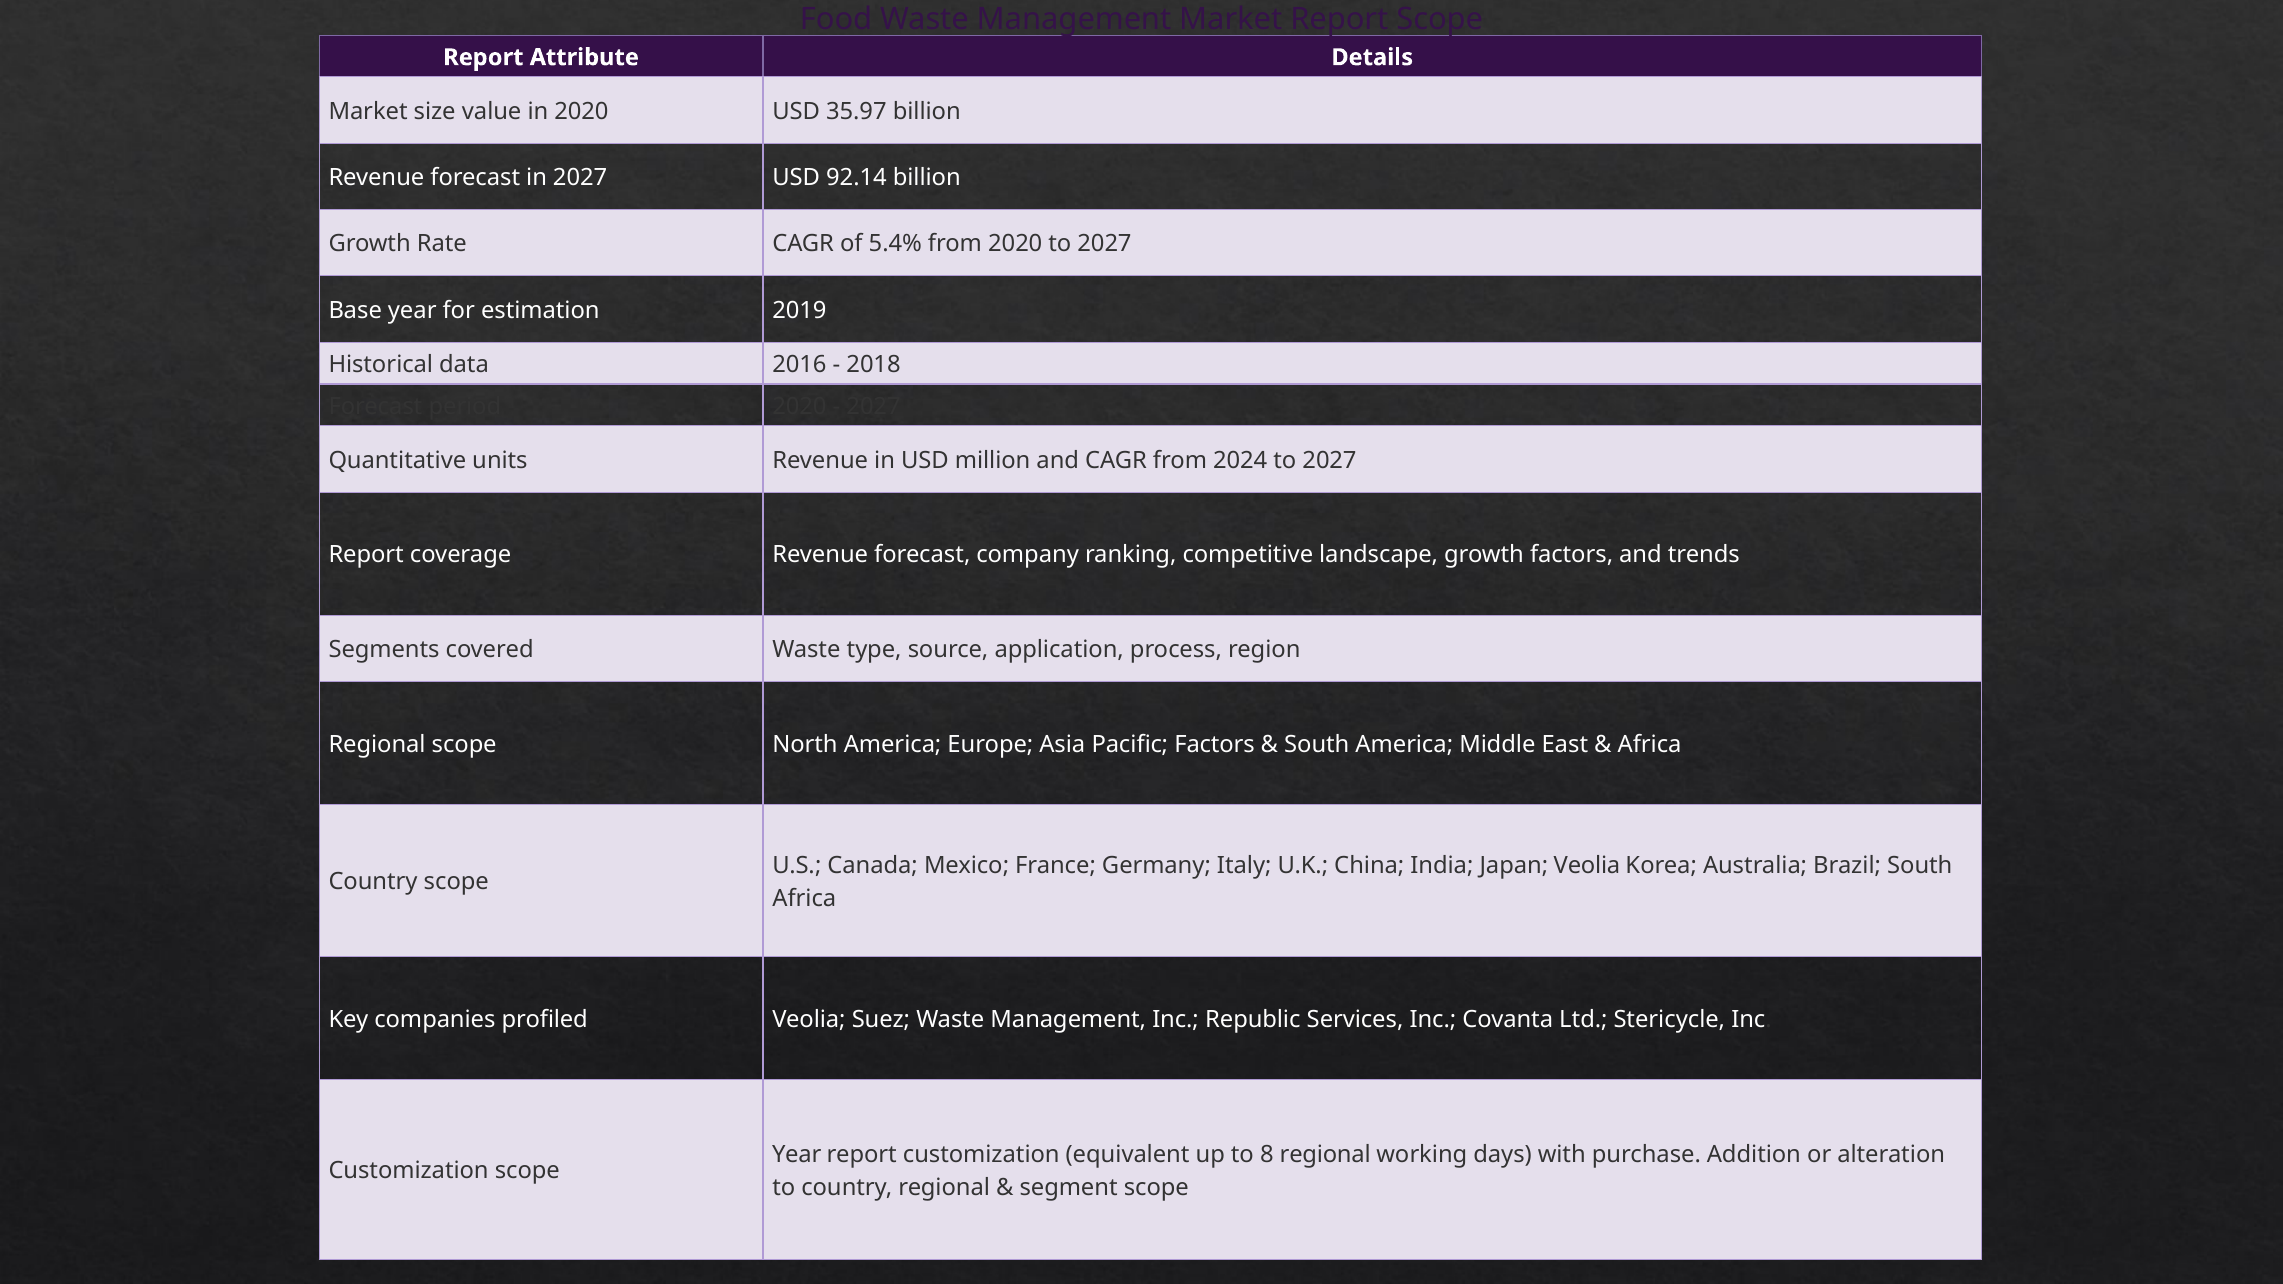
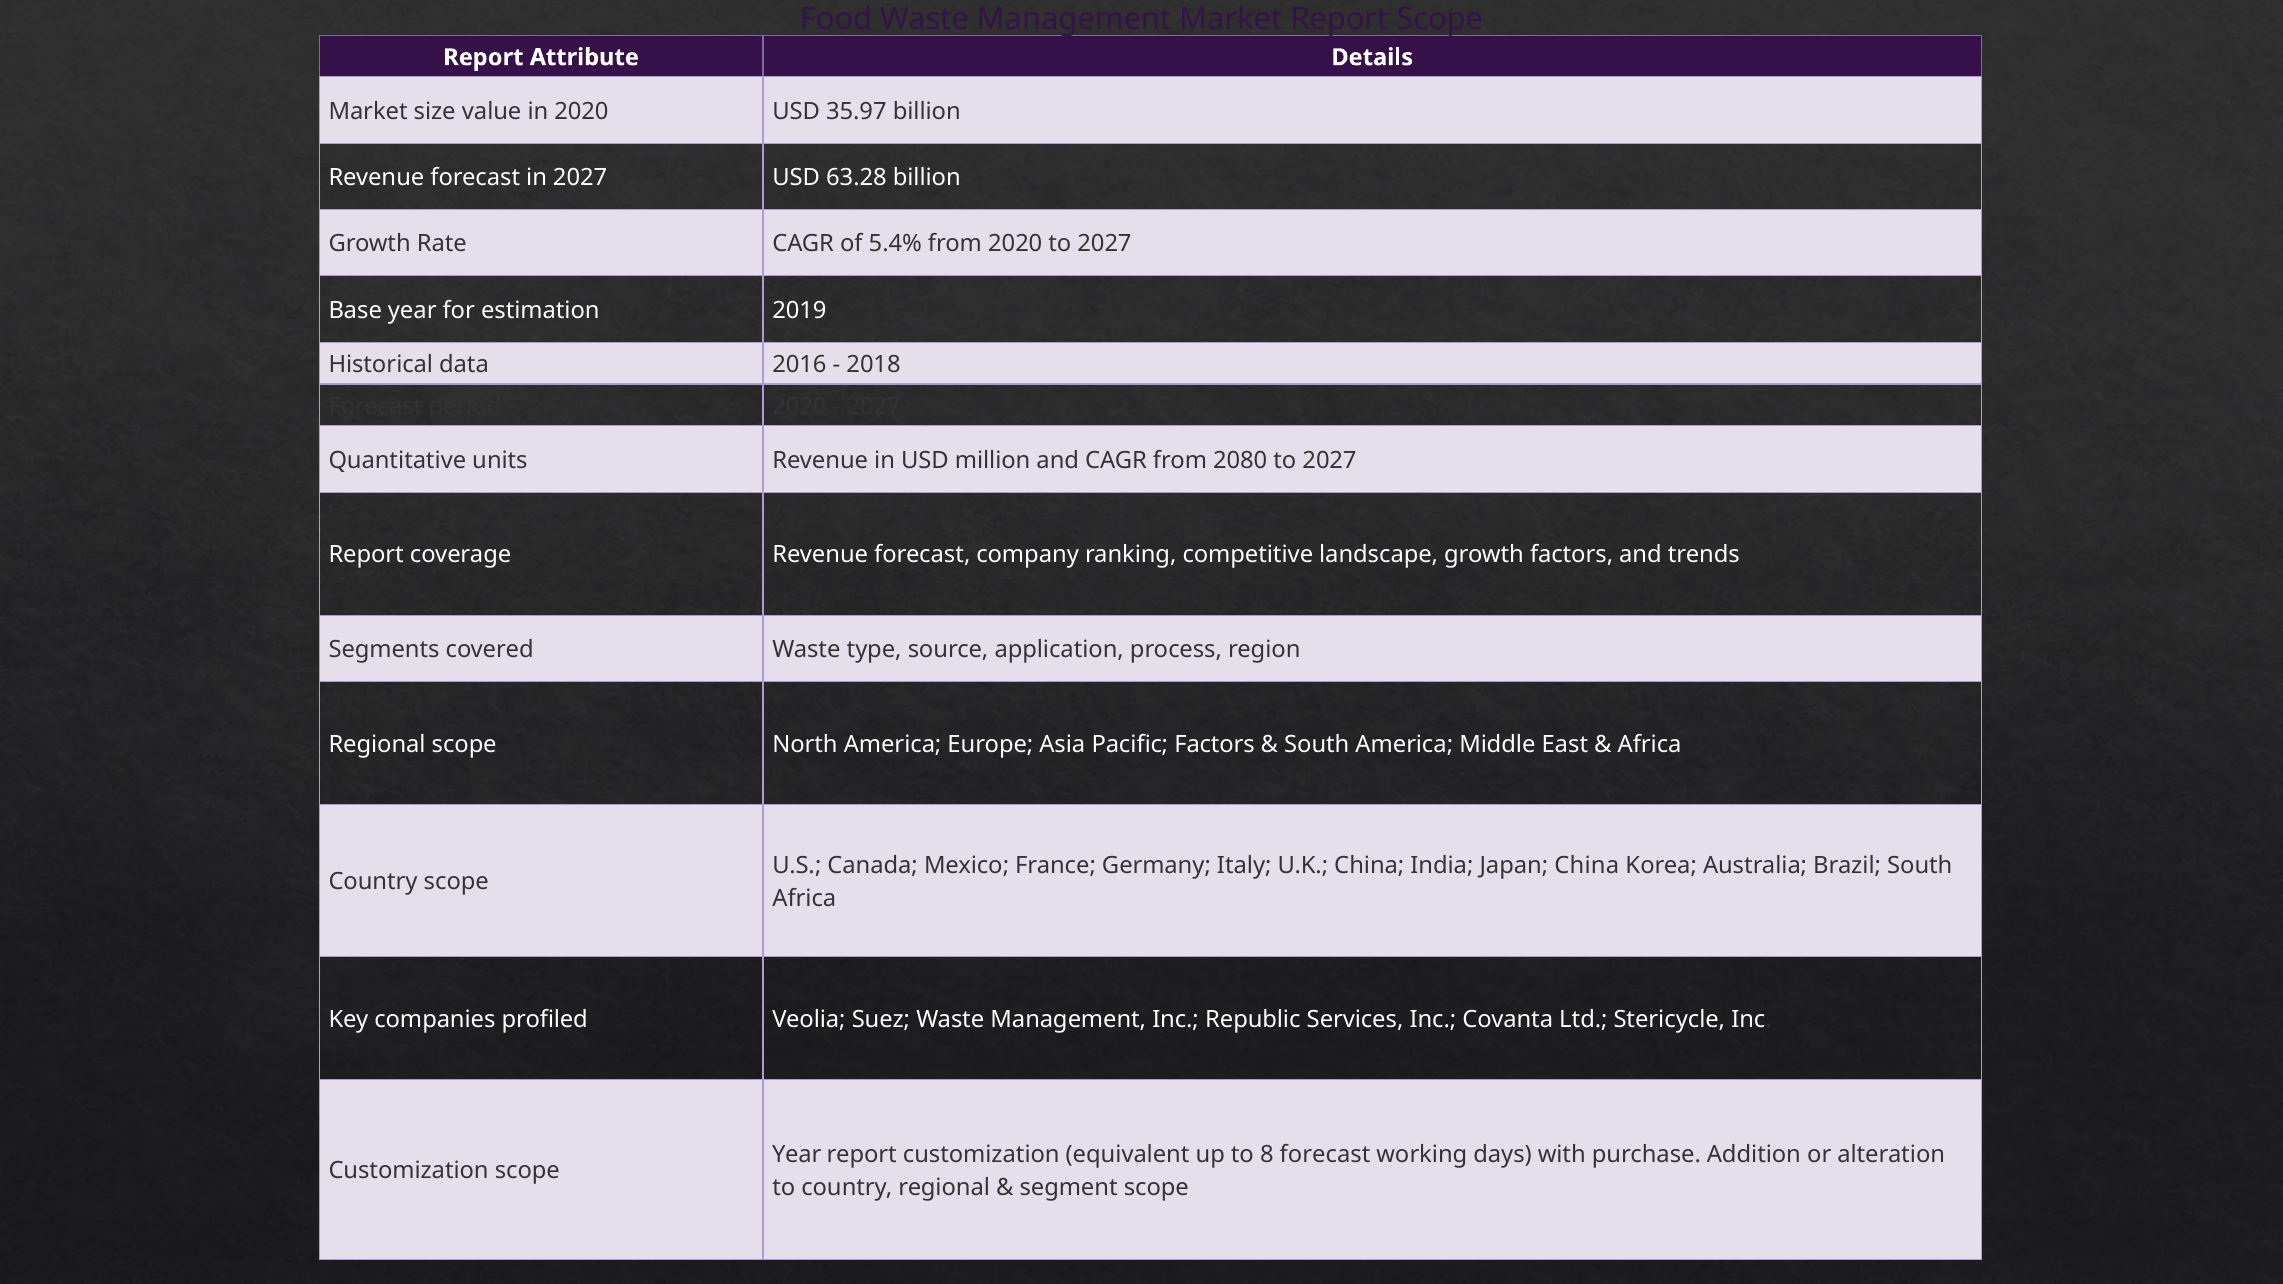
92.14: 92.14 -> 63.28 (856, 178)
2024: 2024 -> 2080 (1240, 460)
Japan Veolia: Veolia -> China (1587, 866)
8 regional: regional -> forecast (1325, 1155)
